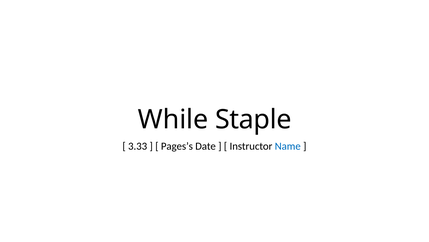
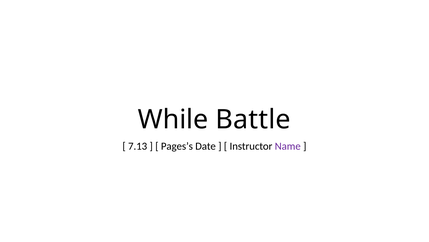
Staple: Staple -> Battle (253, 119)
3.33: 3.33 -> 7.13 (138, 146)
Name colour: blue -> purple (288, 146)
